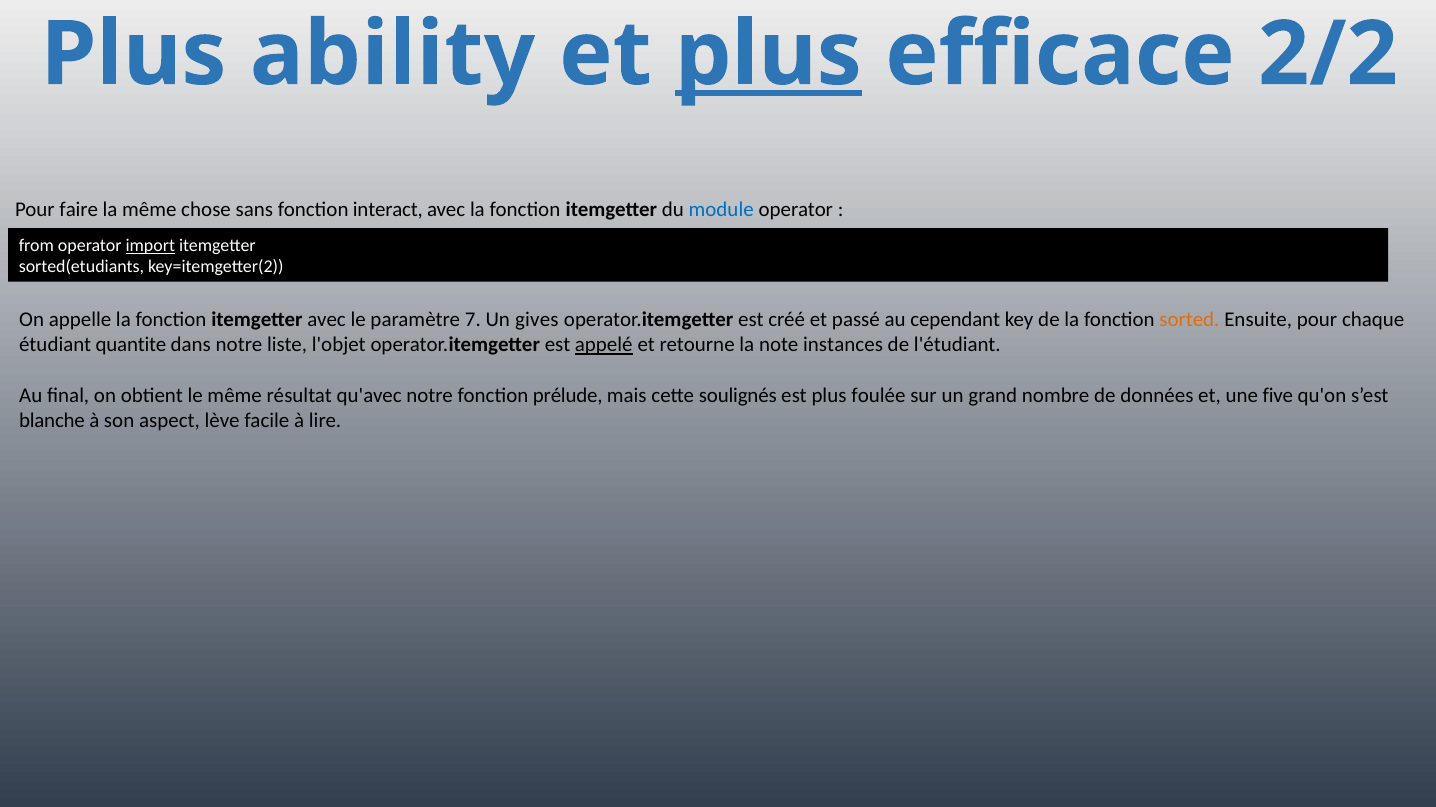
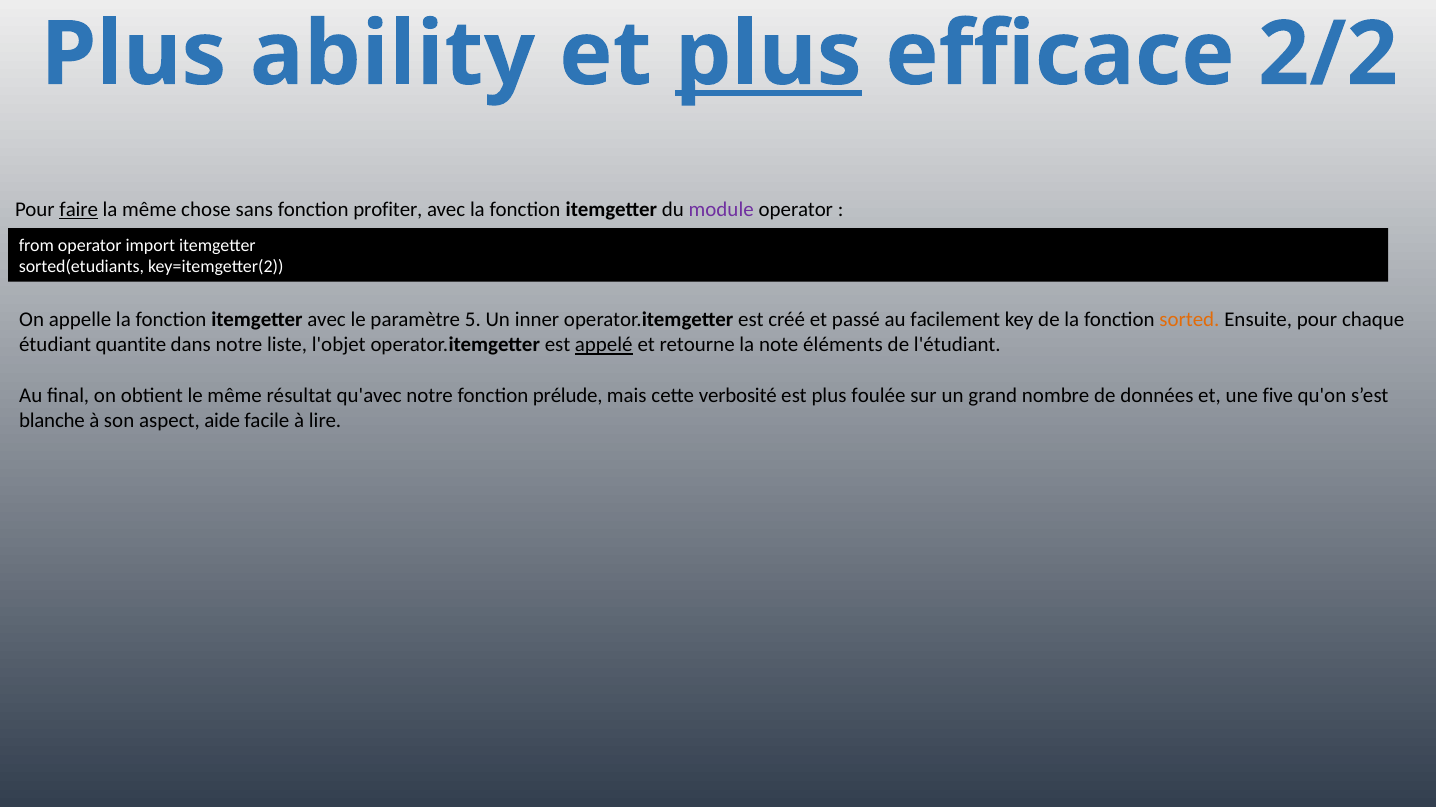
faire underline: none -> present (79, 209)
interact: interact -> profiter (388, 209)
module colour: blue -> purple (721, 209)
import underline: present -> none (150, 246)
7: 7 -> 5 (473, 320)
gives: gives -> inner (537, 320)
cependant: cependant -> facilement (955, 320)
instances: instances -> éléments (843, 345)
soulignés: soulignés -> verbosité (738, 396)
lève: lève -> aide (222, 421)
